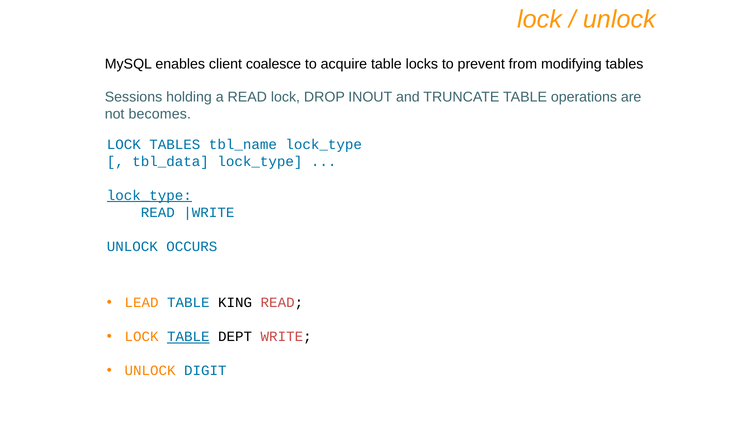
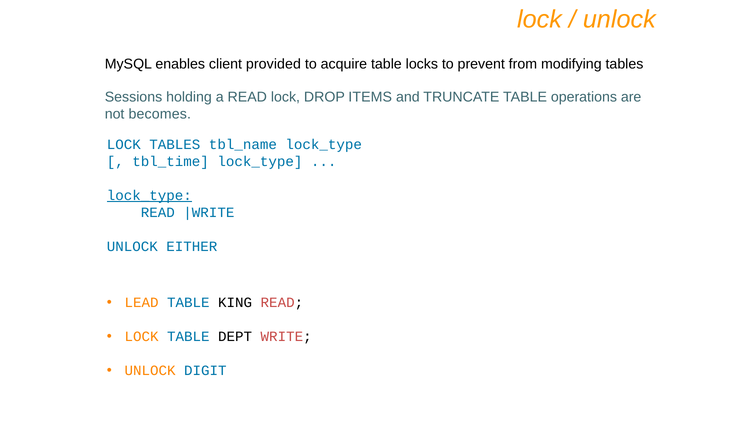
coalesce: coalesce -> provided (273, 64)
INOUT: INOUT -> ITEMS (370, 97)
tbl_data: tbl_data -> tbl_time (171, 162)
OCCURS: OCCURS -> EITHER (192, 247)
TABLE underline: present -> none (188, 337)
